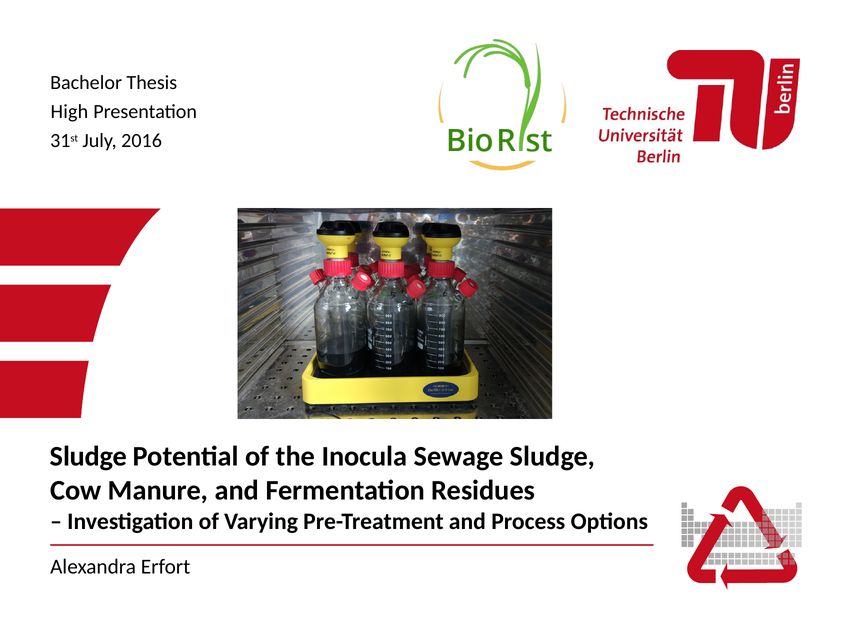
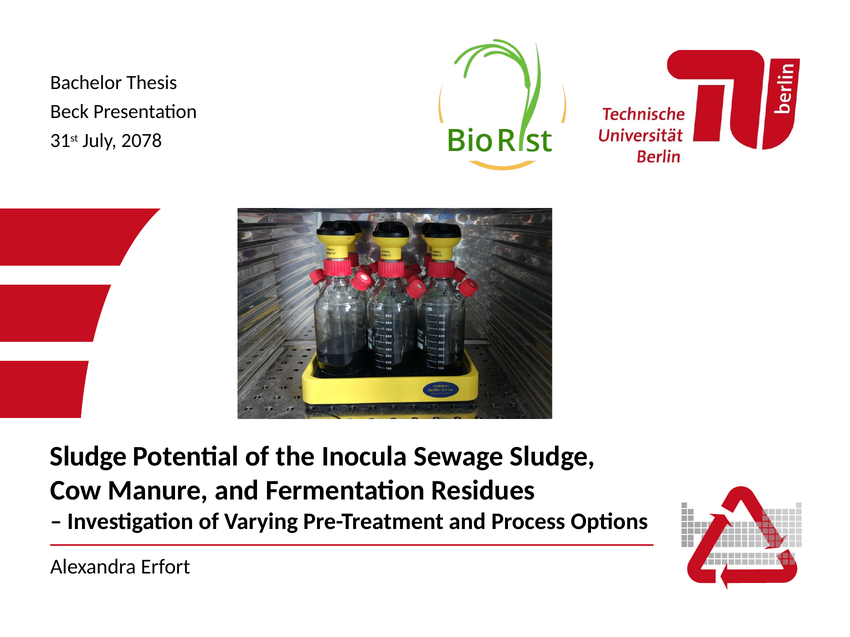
High: High -> Beck (69, 112)
2016: 2016 -> 2078 (142, 141)
